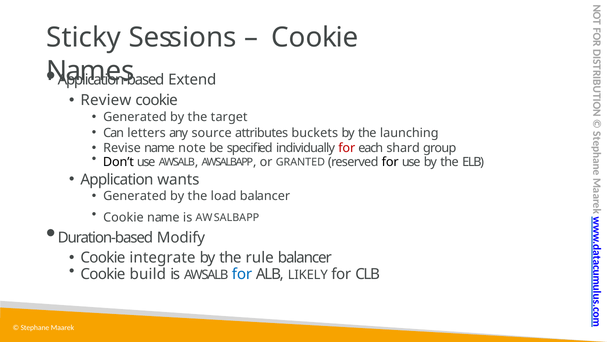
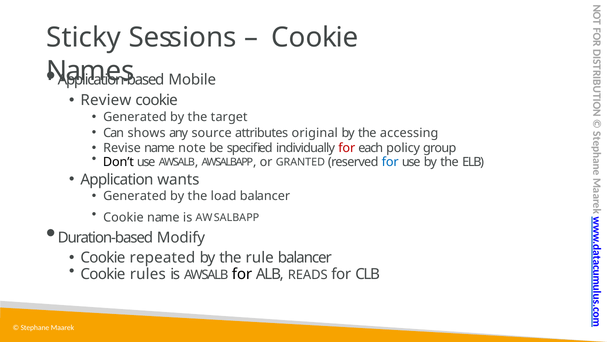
Extend: Extend -> Mobile (192, 80)
letters: letters -> shows (147, 133)
buckets: buckets -> original (315, 133)
launching: launching -> accessing (409, 133)
shard: shard -> policy (403, 148)
for colour: black -> blue (390, 162)
integrate: integrate -> repeated (162, 257)
build: build -> rules (148, 274)
for colour: blue -> black (242, 274)
LIKELY: LIKELY -> READS (308, 275)
